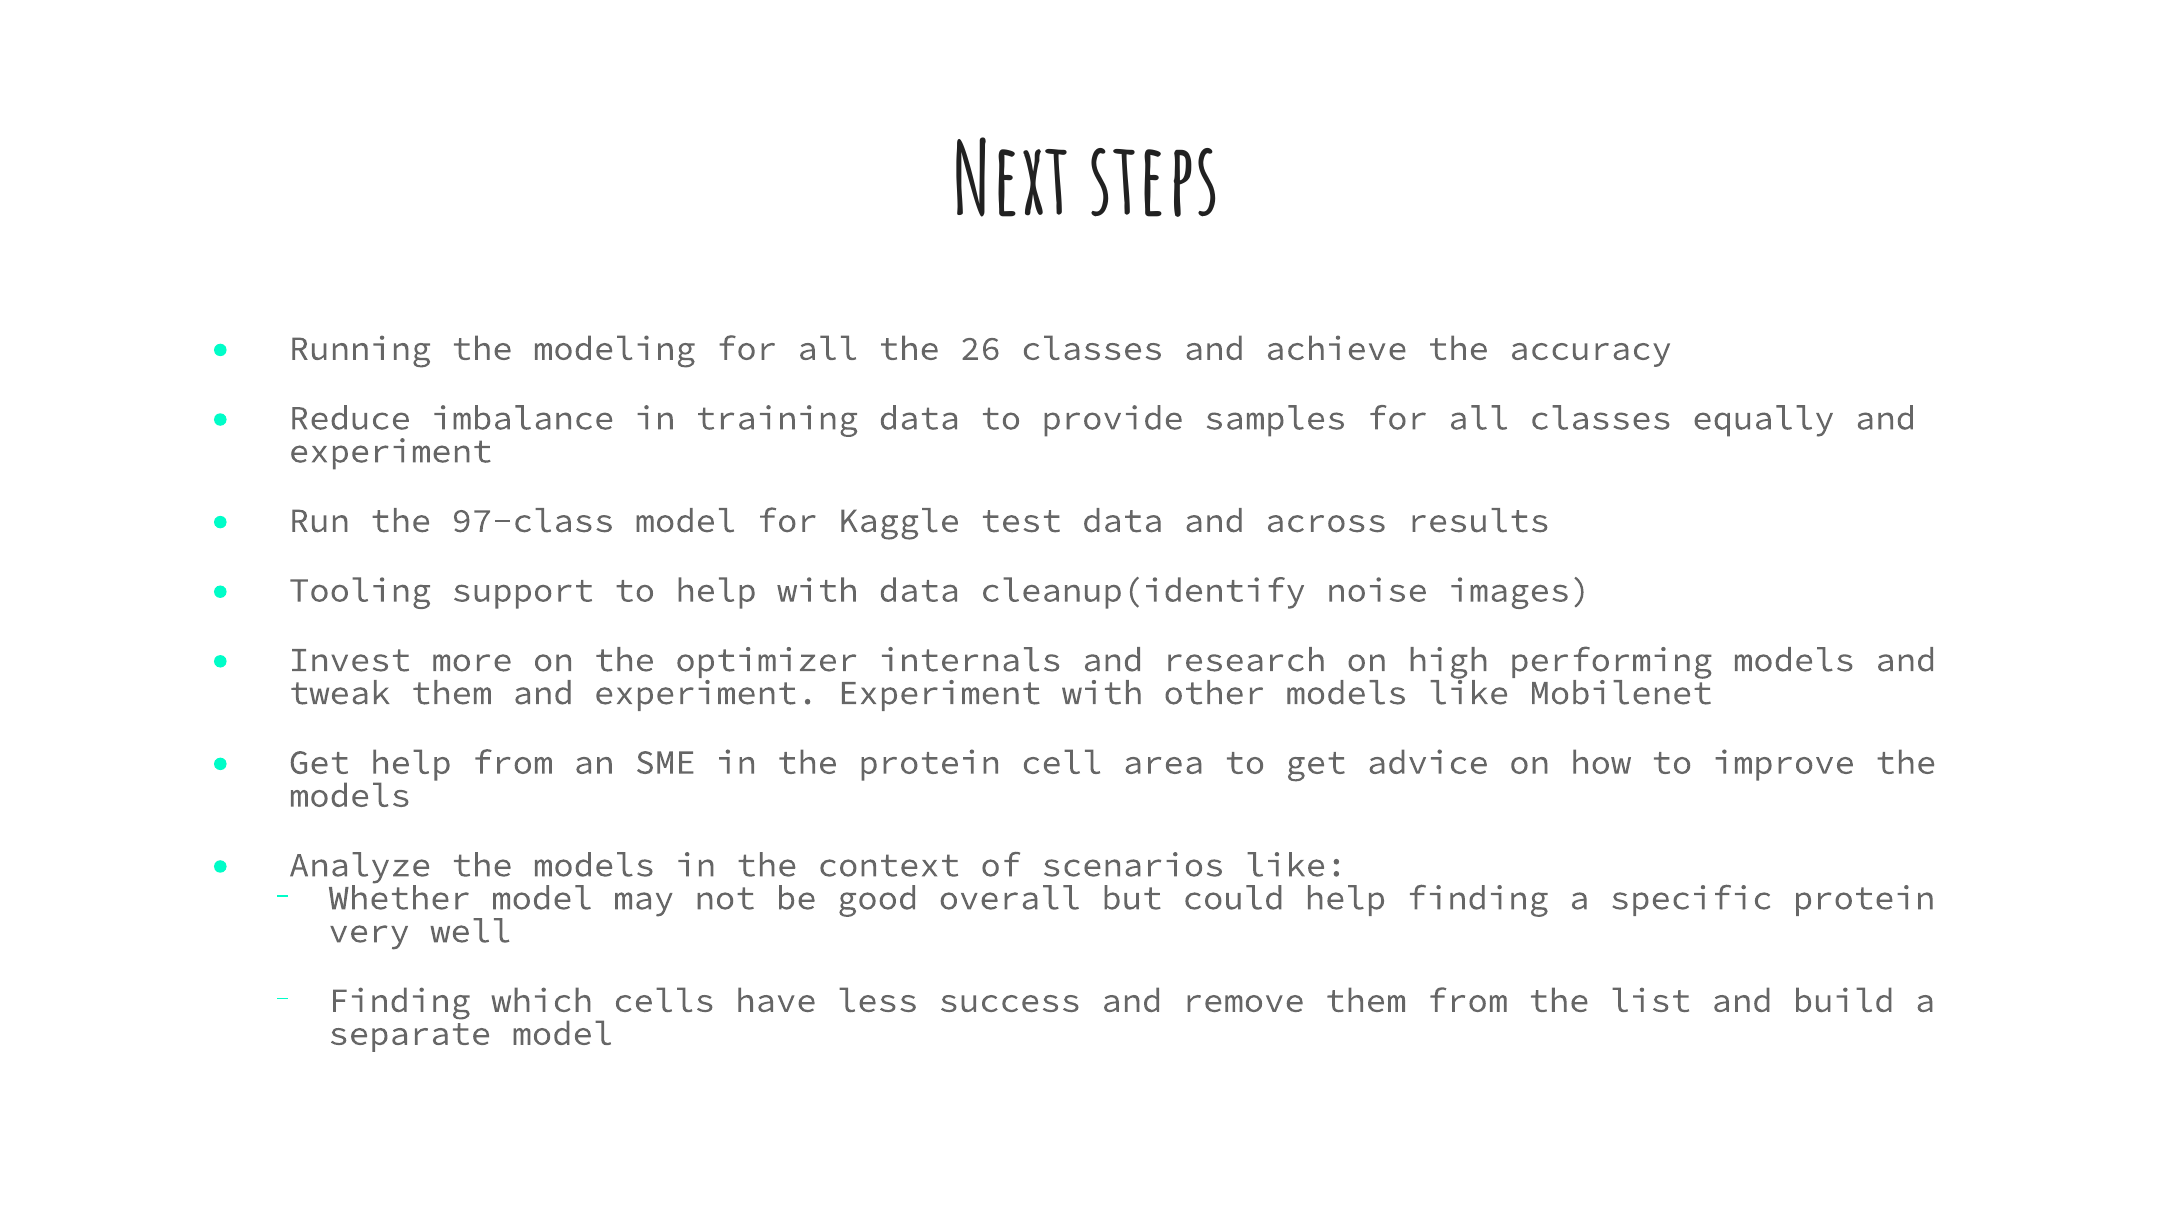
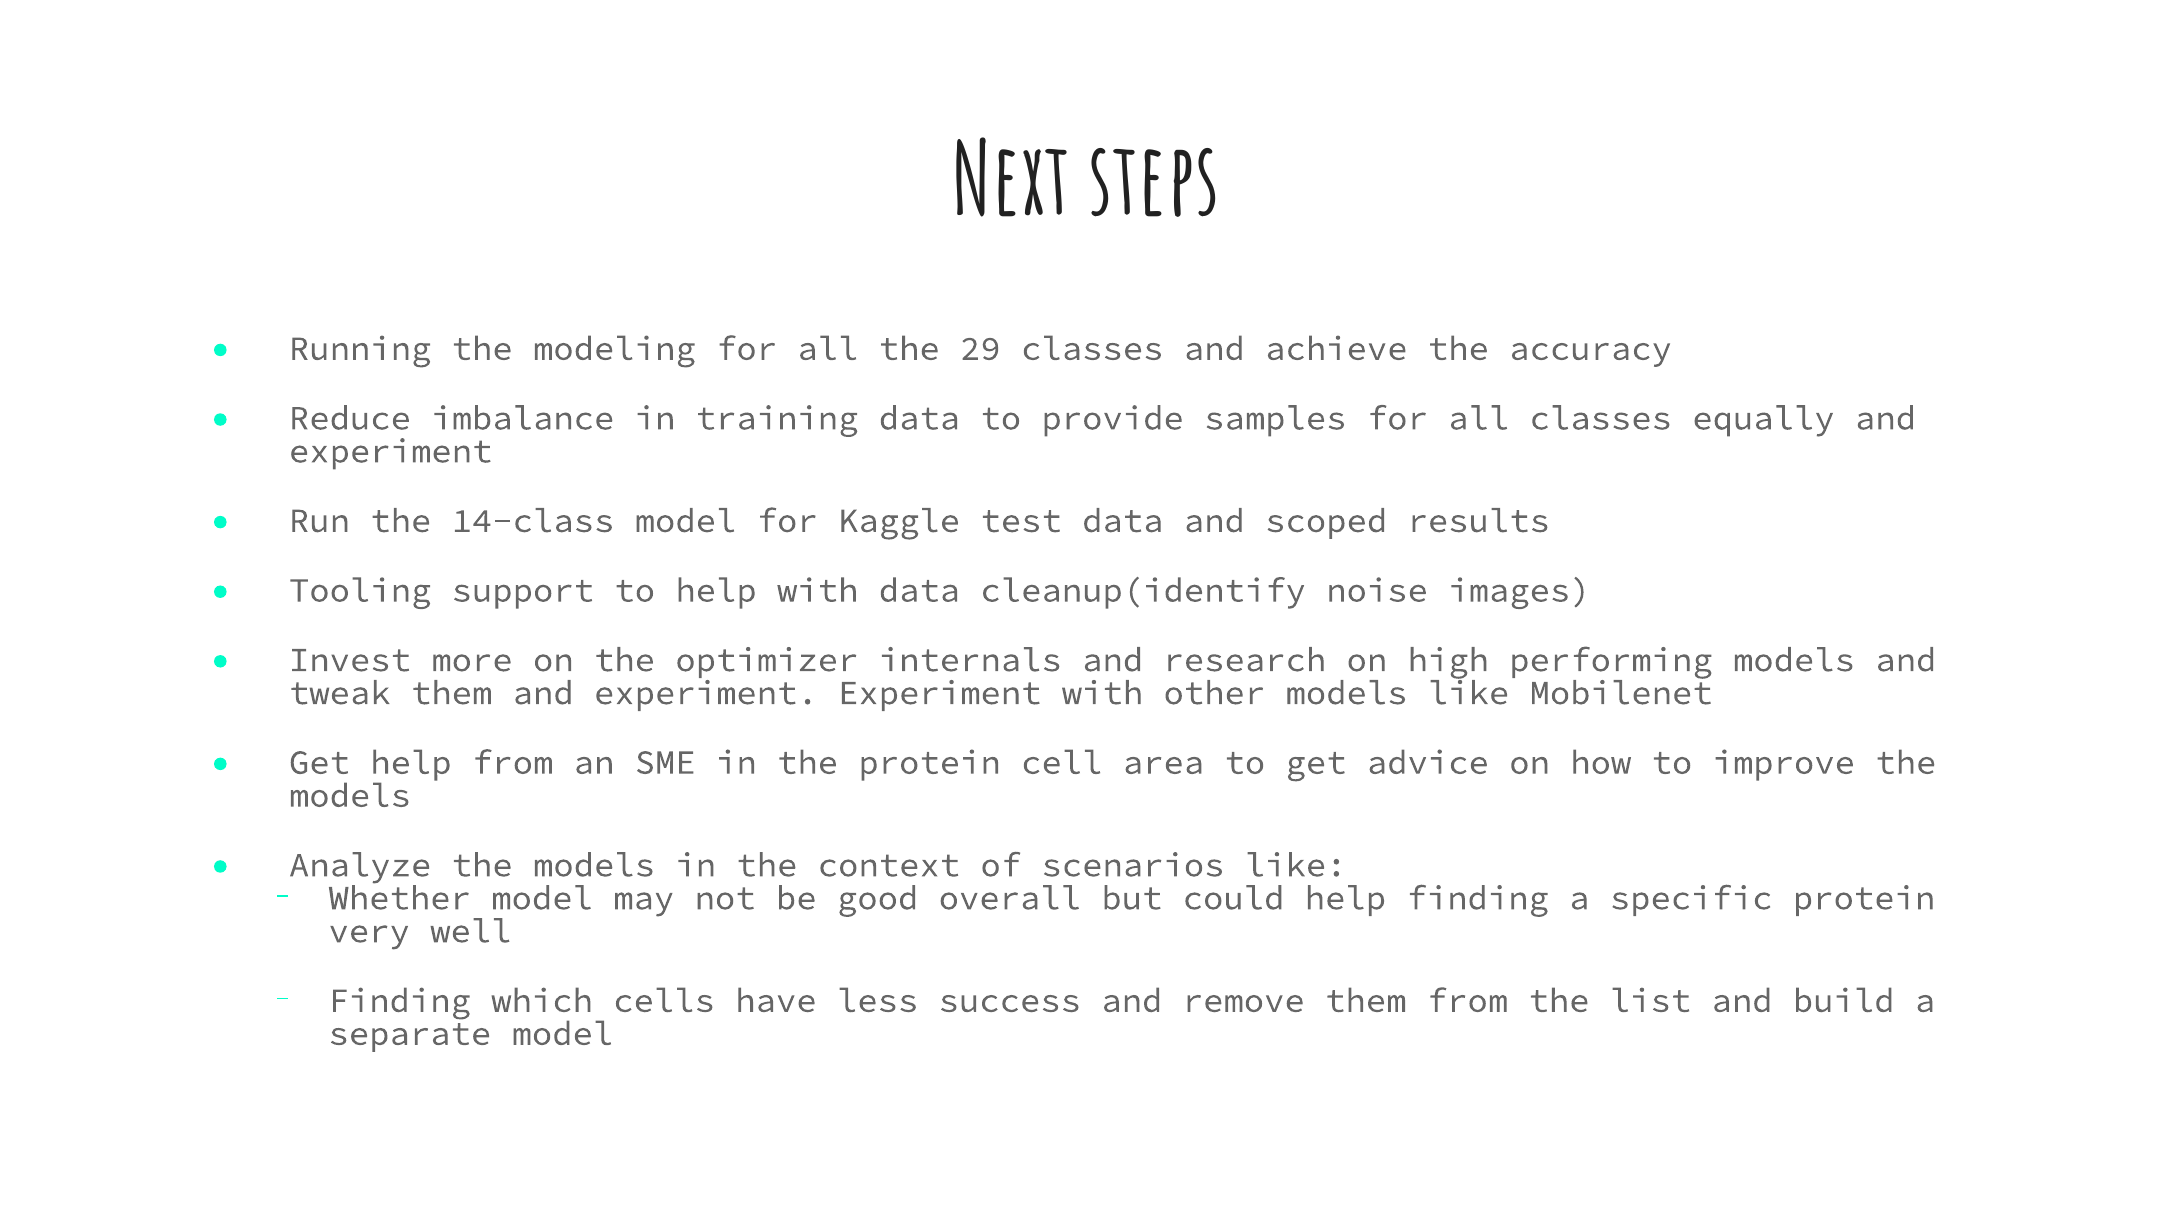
26: 26 -> 29 (980, 349)
97-class: 97-class -> 14-class (533, 521)
across: across -> scoped (1326, 521)
